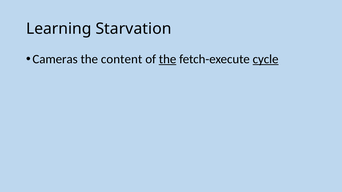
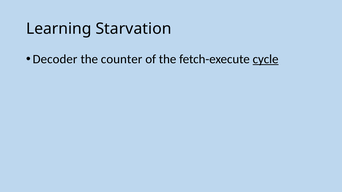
Cameras: Cameras -> Decoder (55, 59)
content: content -> counter (122, 59)
the underline: present -> none (168, 59)
